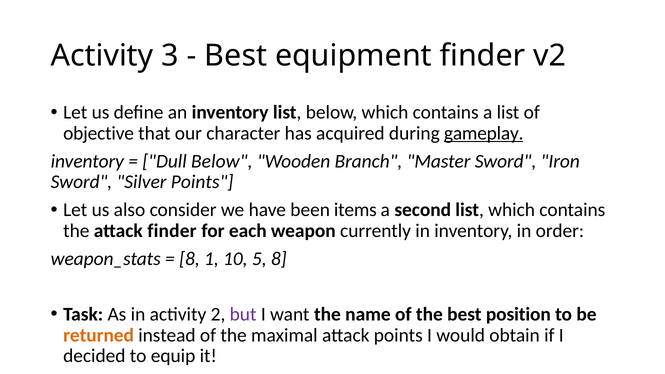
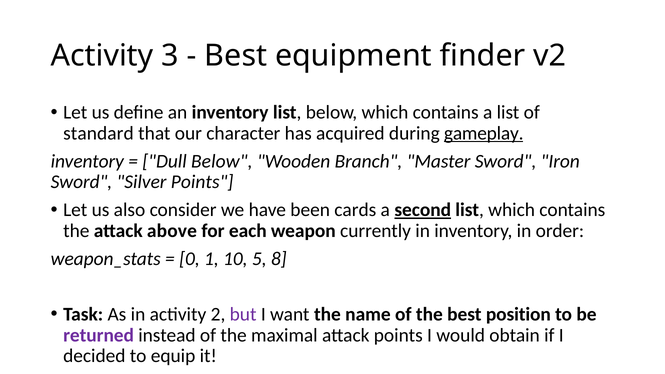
objective: objective -> standard (98, 133)
items: items -> cards (355, 210)
second underline: none -> present (423, 210)
attack finder: finder -> above (172, 231)
8: 8 -> 0 (189, 259)
returned colour: orange -> purple (99, 335)
